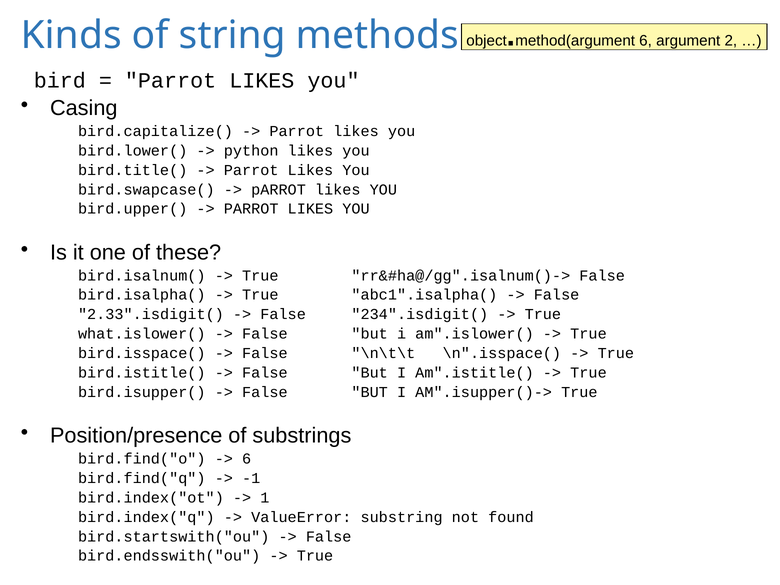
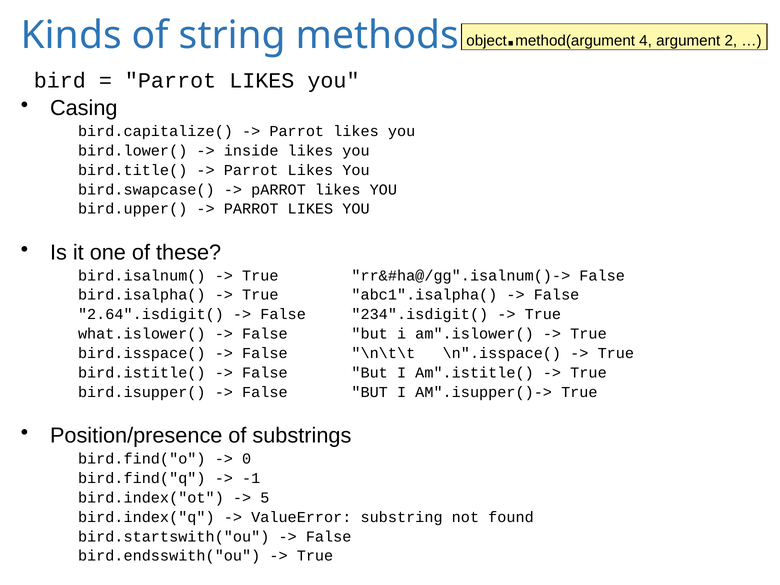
6: 6 -> 4 (646, 41)
python: python -> inside (251, 151)
2.33".isdigit(: 2.33".isdigit( -> 2.64".isdigit( (151, 314)
6: 6 -> 0 (247, 459)
1: 1 -> 5 (265, 498)
